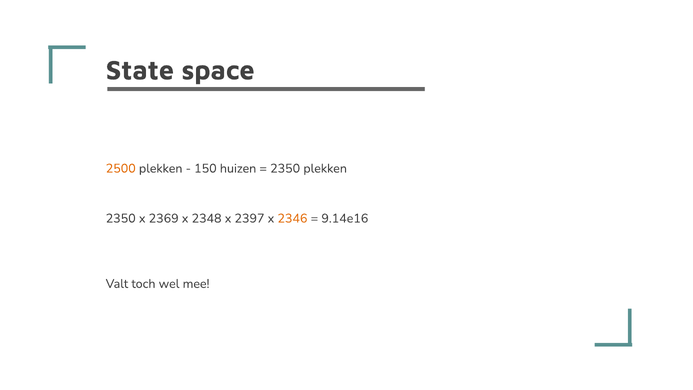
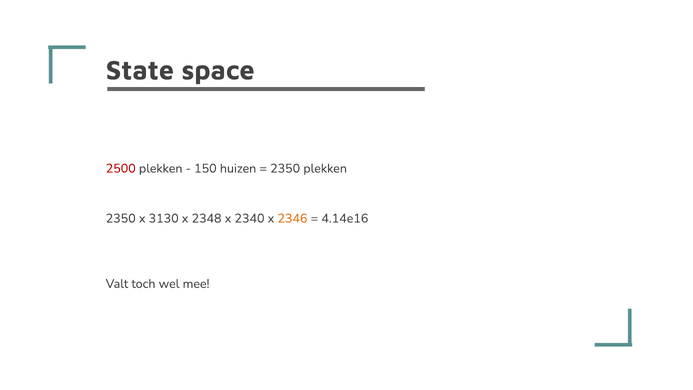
2500 colour: orange -> red (121, 168)
2369: 2369 -> 3130 (164, 218)
2397: 2397 -> 2340 (250, 218)
9.14e16: 9.14e16 -> 4.14e16 (345, 218)
